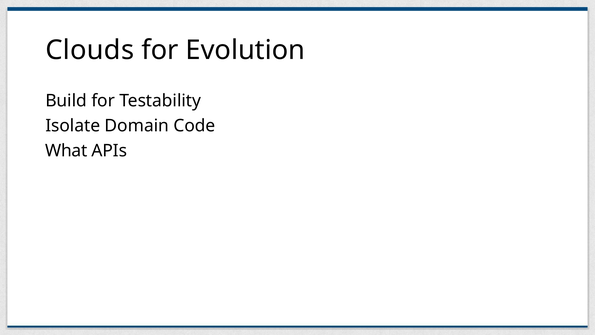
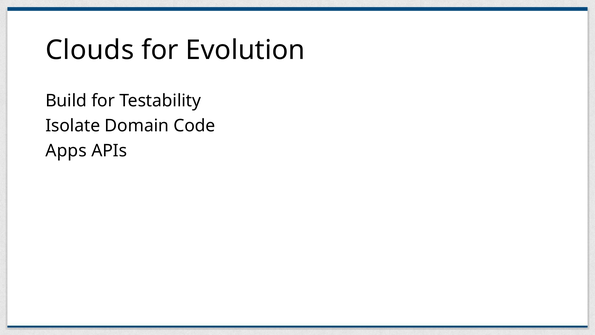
What: What -> Apps (66, 150)
